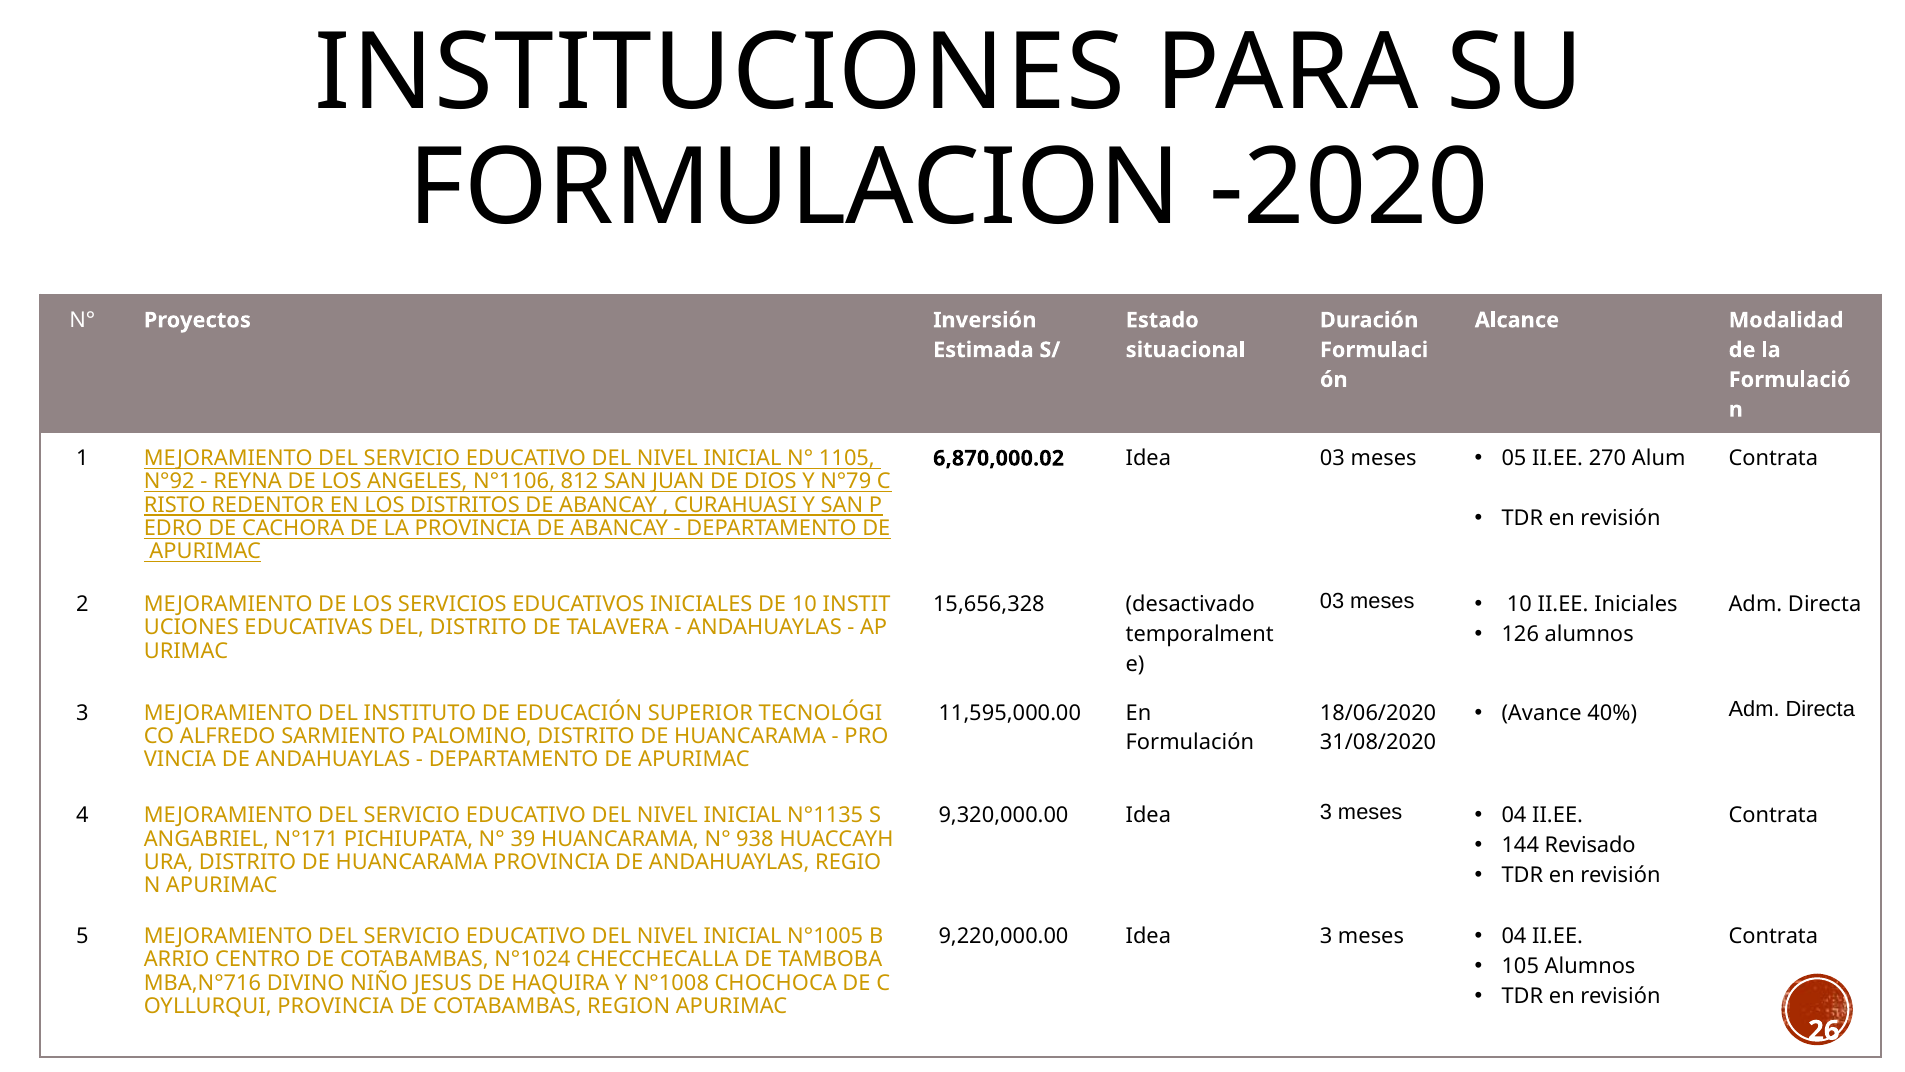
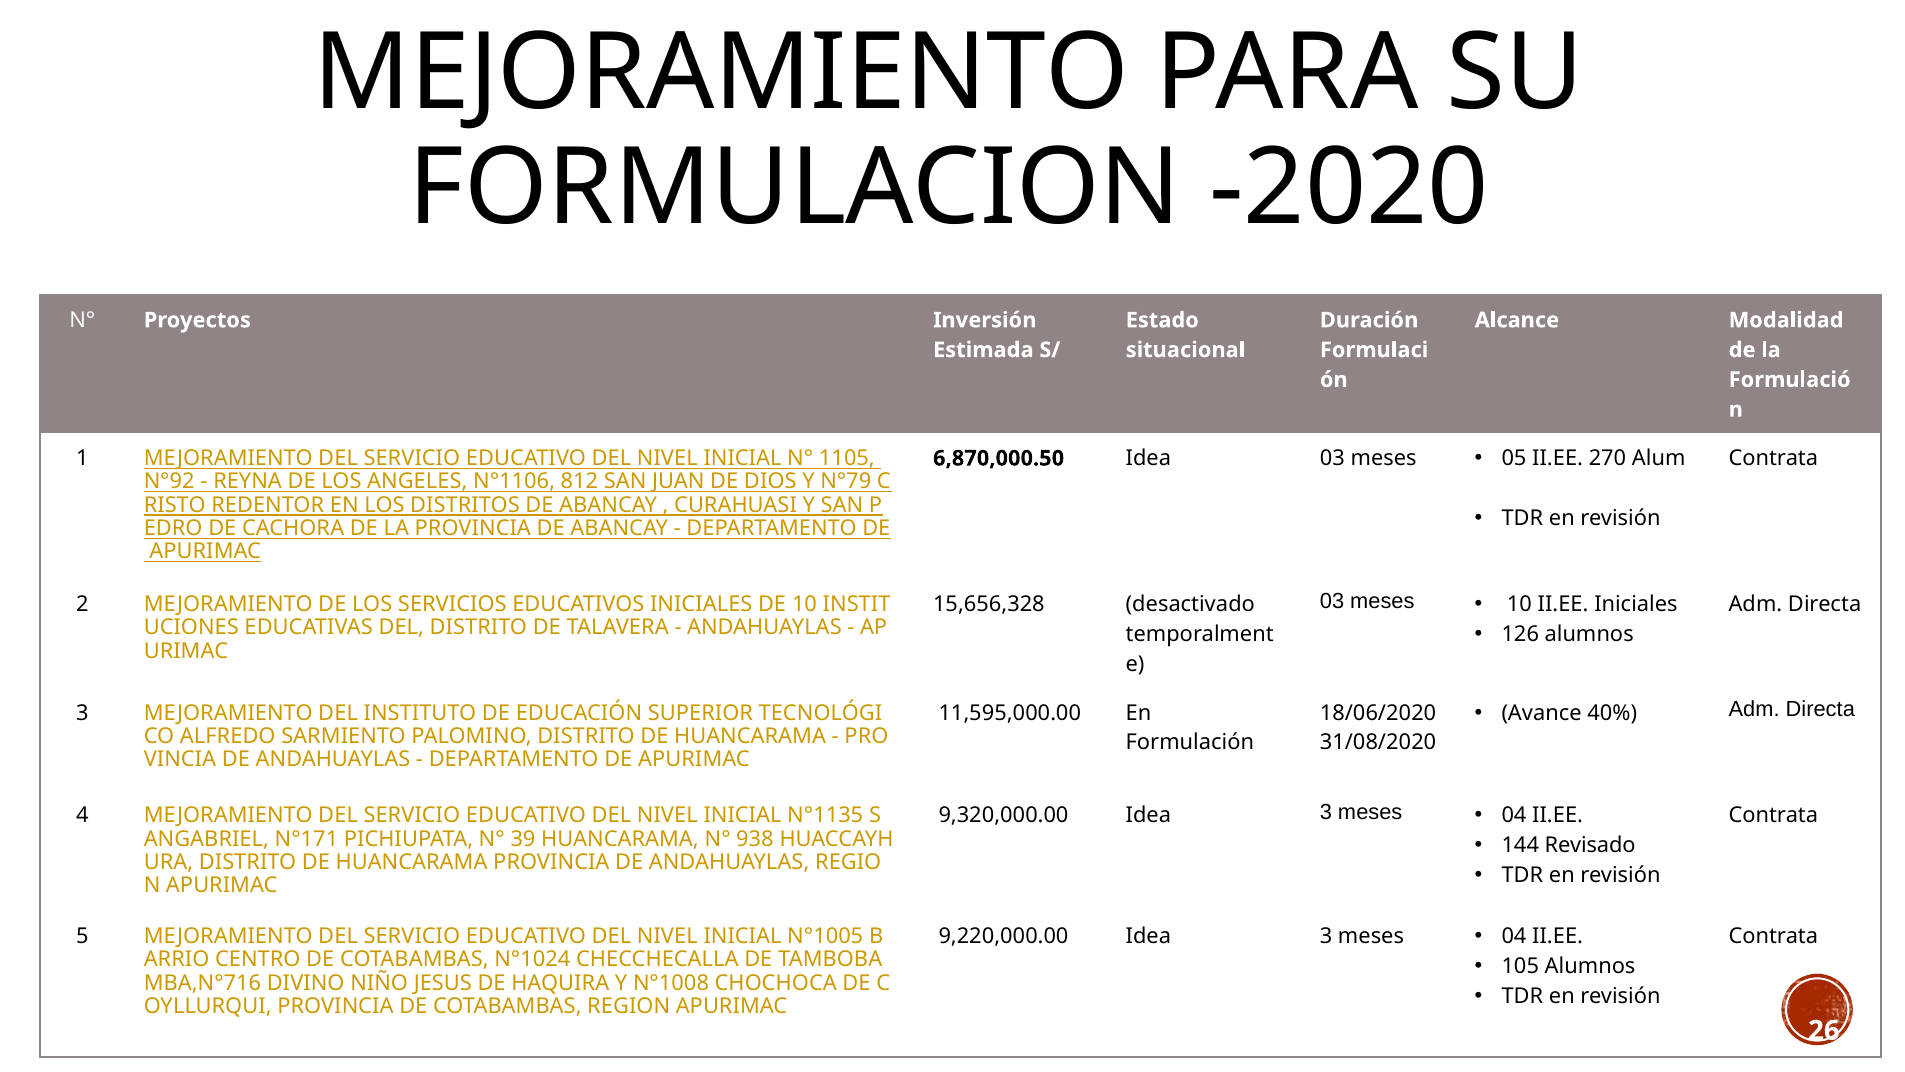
INSTITUCIONES: INSTITUCIONES -> MEJORAMIENTO (721, 73)
6,870,000.02: 6,870,000.02 -> 6,870,000.50 (999, 458)
